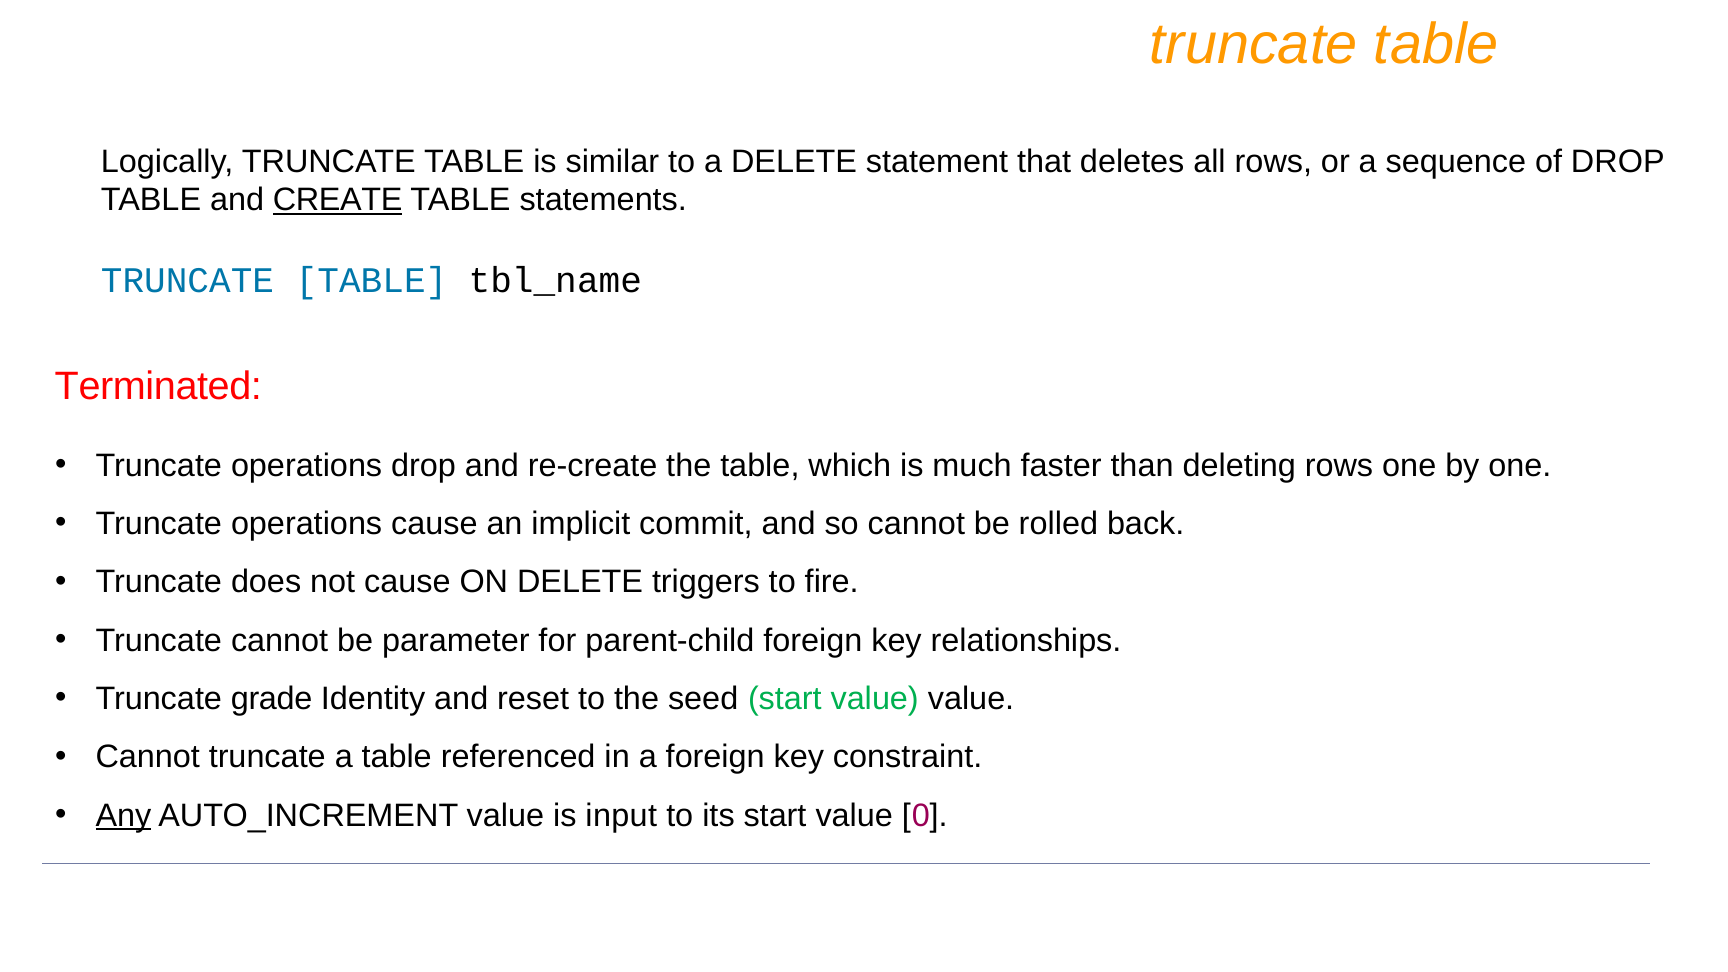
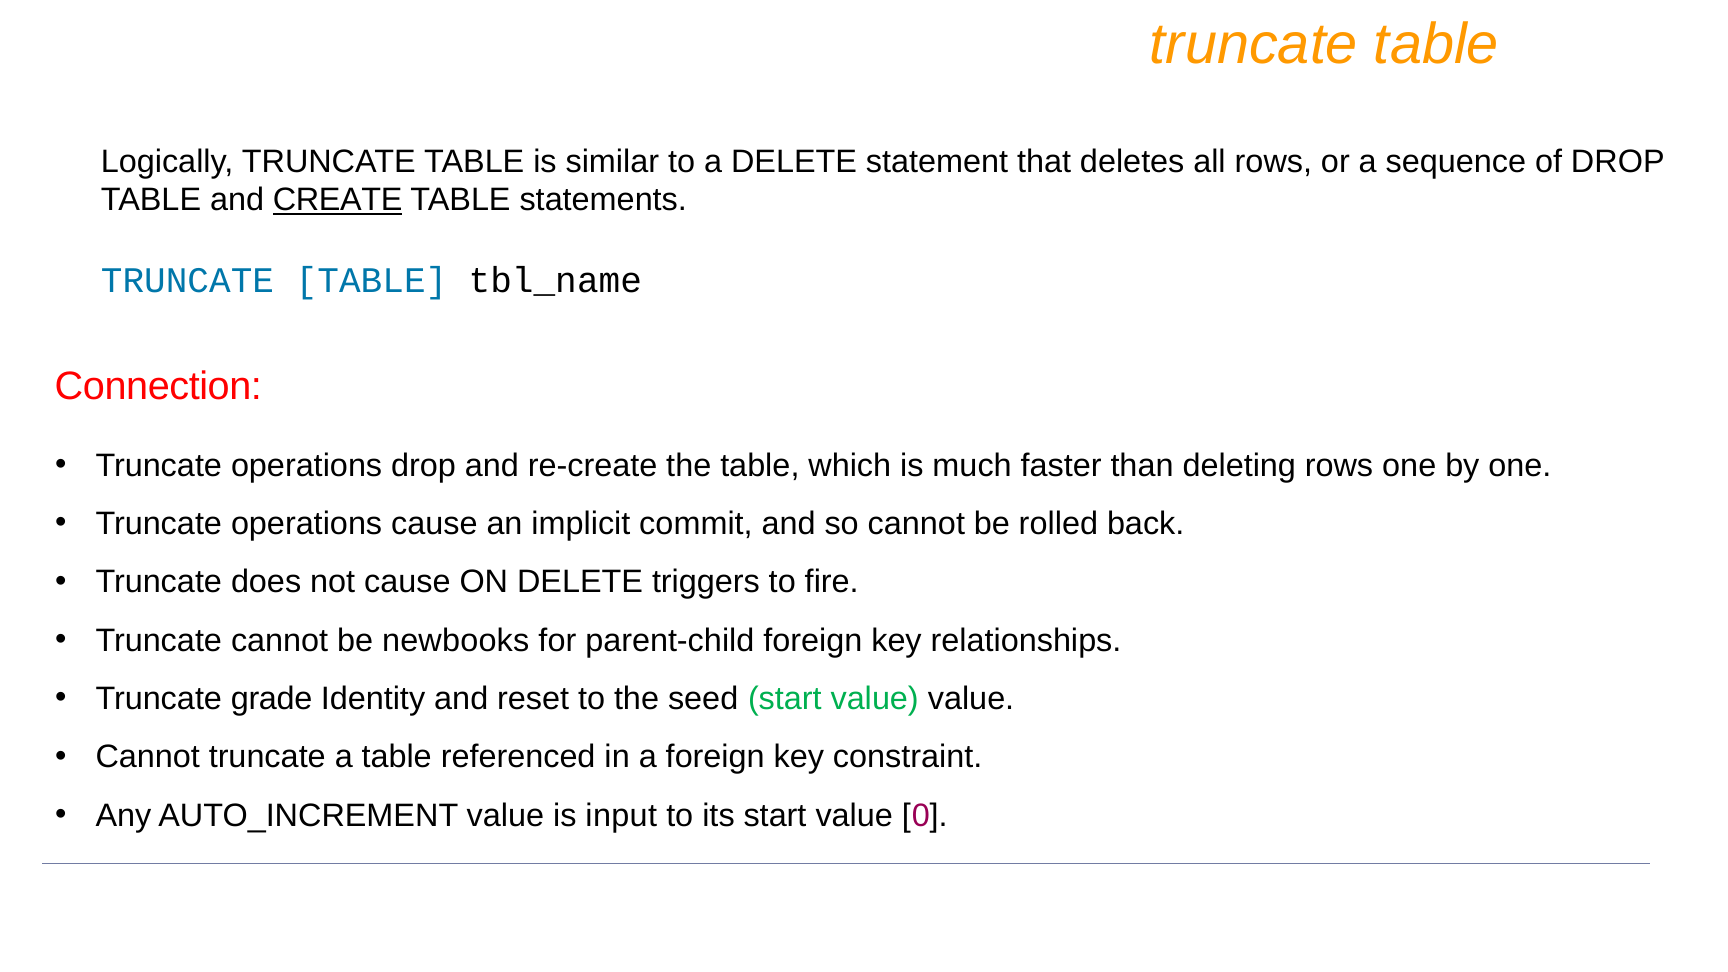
Terminated: Terminated -> Connection (158, 386)
parameter: parameter -> newbooks (456, 641)
Any underline: present -> none (123, 815)
